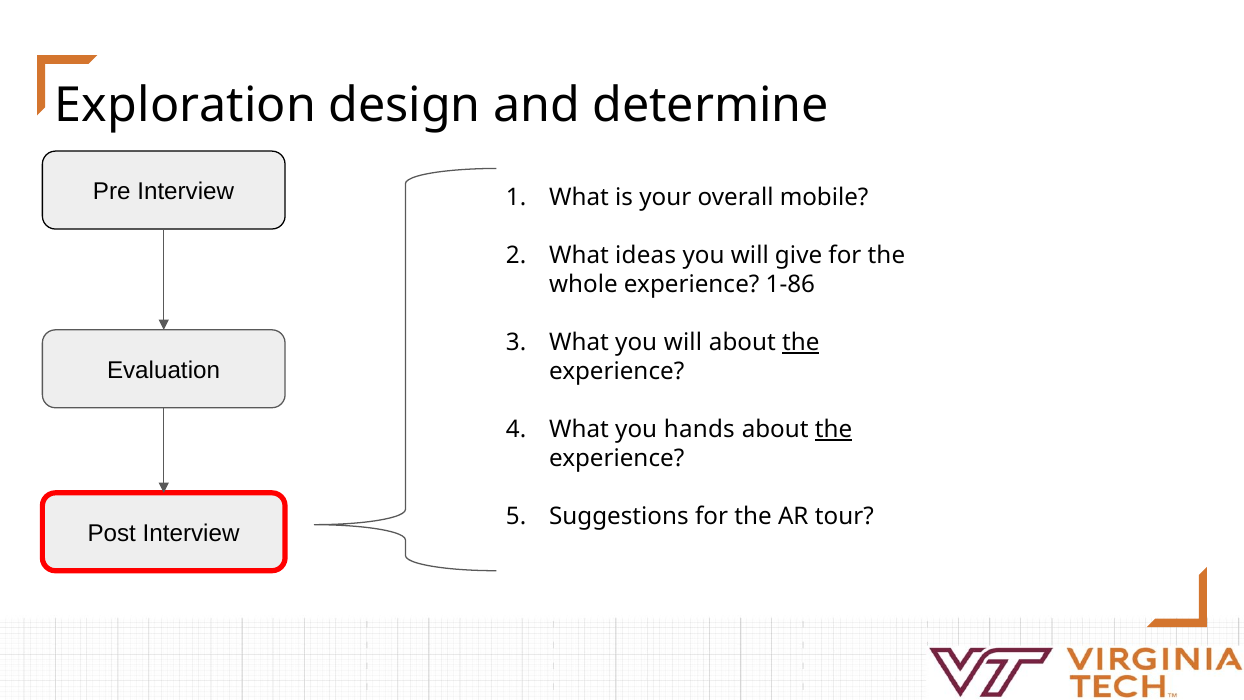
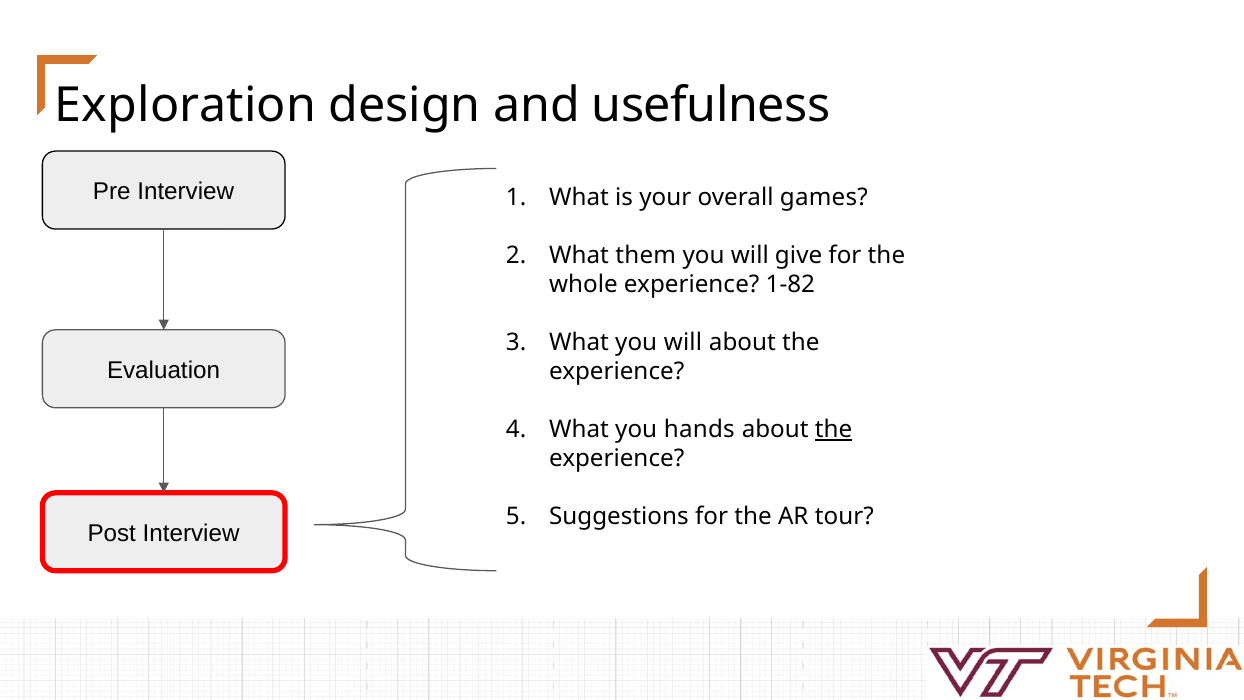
determine: determine -> usefulness (711, 105)
mobile: mobile -> games (824, 197)
ideas: ideas -> them (646, 255)
1-86: 1-86 -> 1-82 (790, 284)
the underline: present -> none (801, 342)
